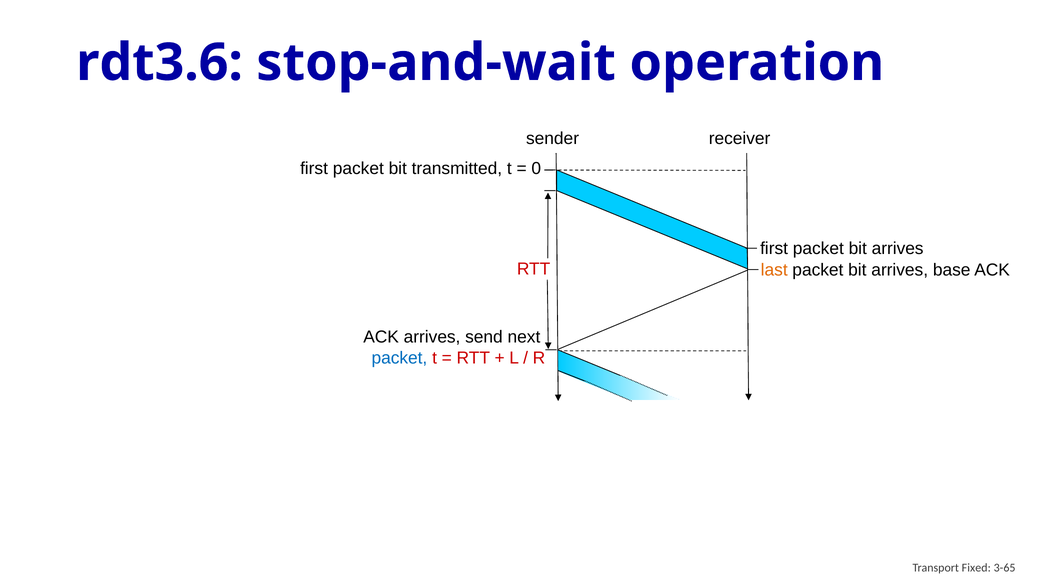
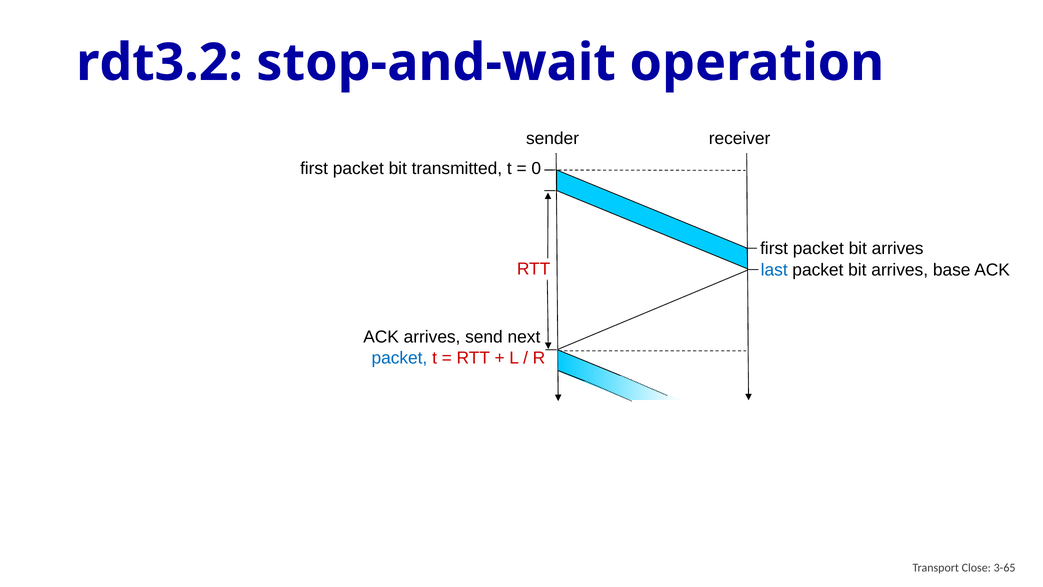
rdt3.6: rdt3.6 -> rdt3.2 (160, 63)
last colour: orange -> blue (774, 270)
Fixed: Fixed -> Close (976, 567)
